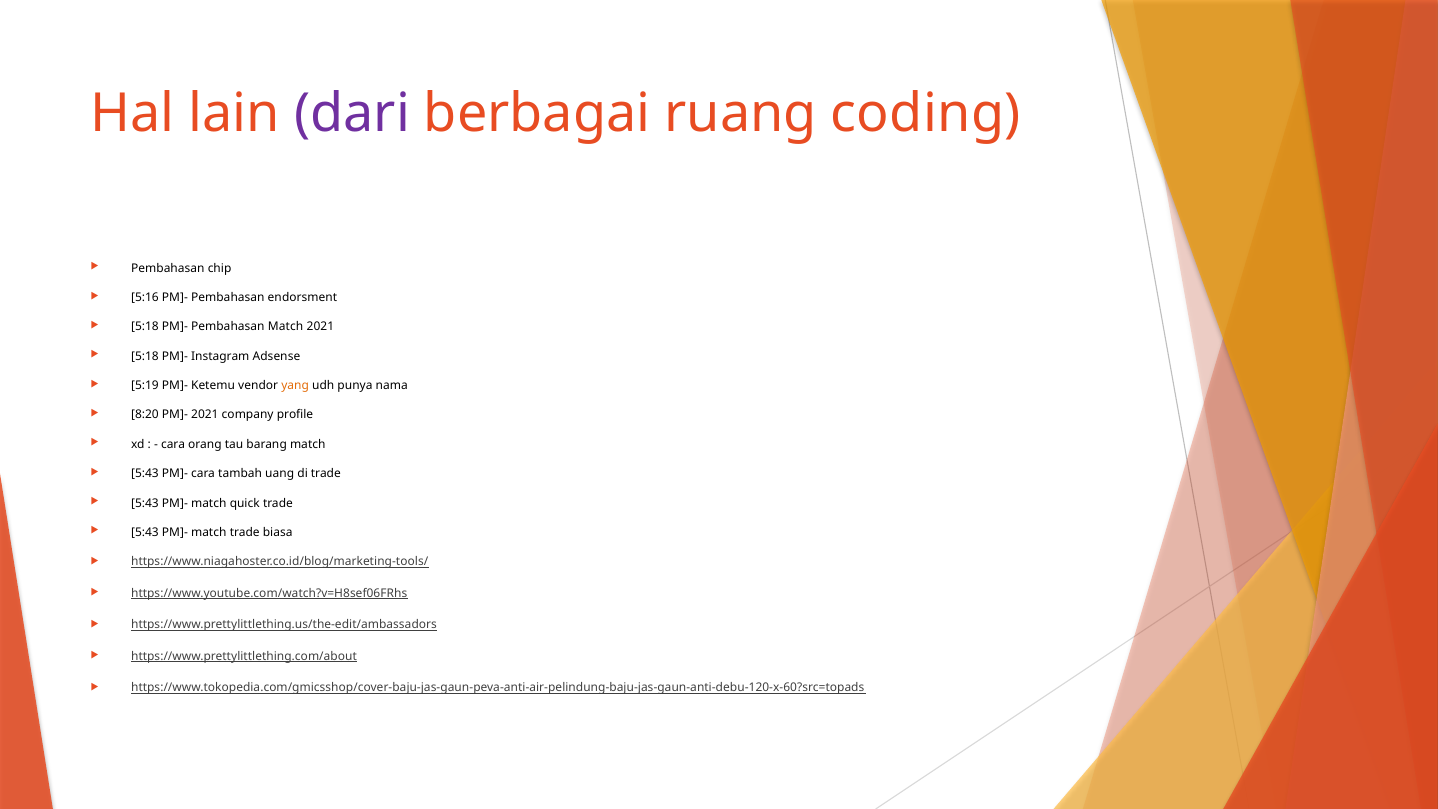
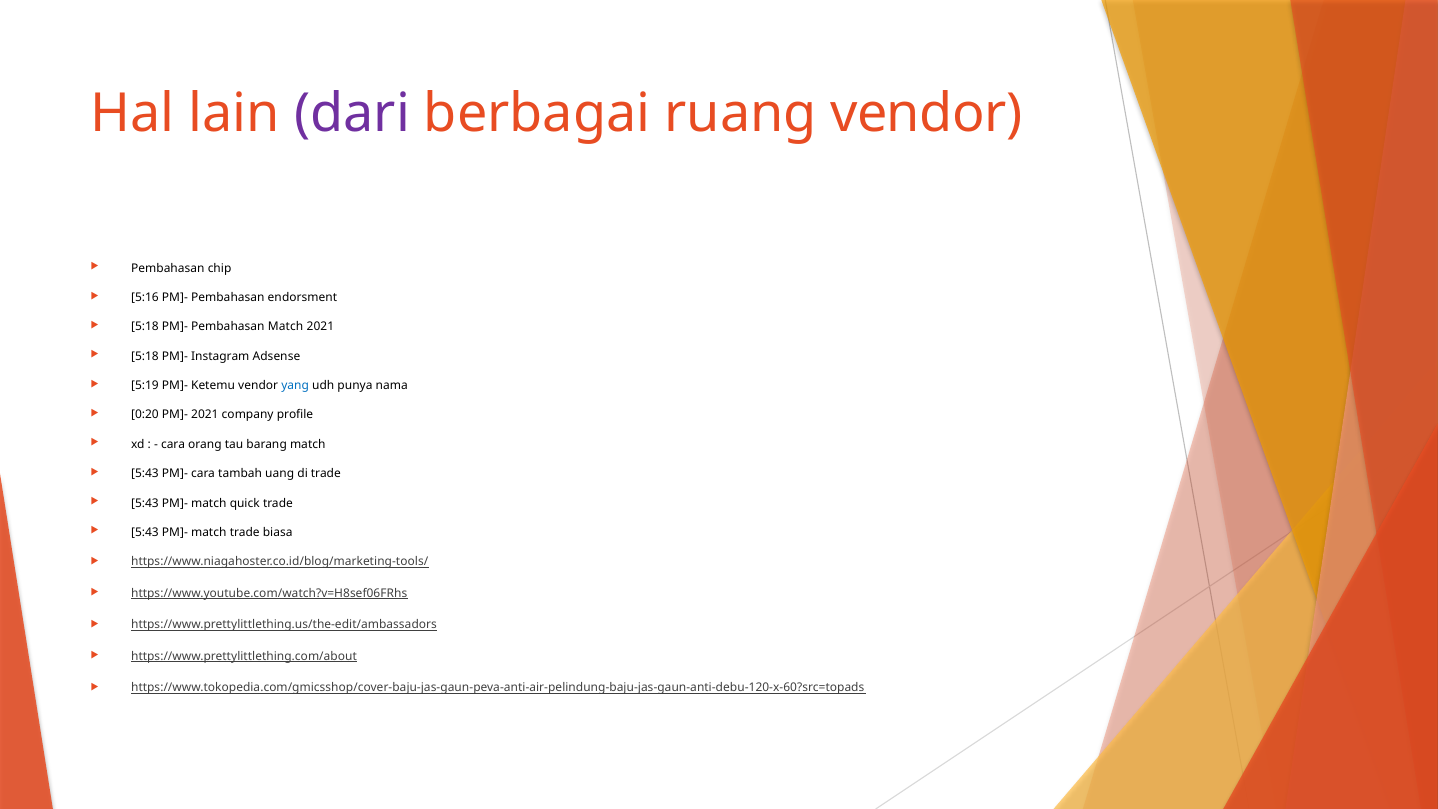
ruang coding: coding -> vendor (926, 113)
yang colour: orange -> blue (295, 386)
8:20: 8:20 -> 0:20 (145, 415)
